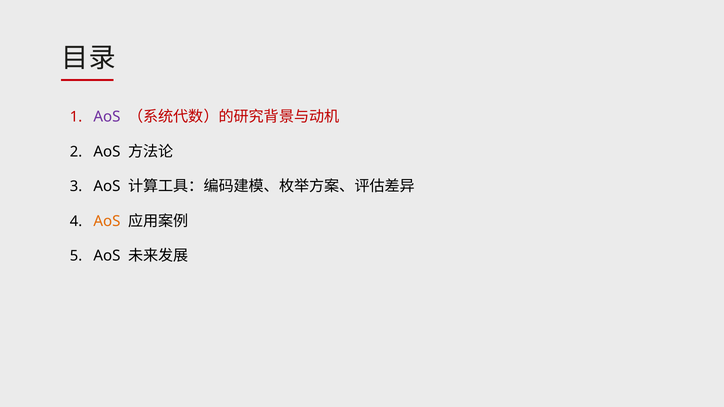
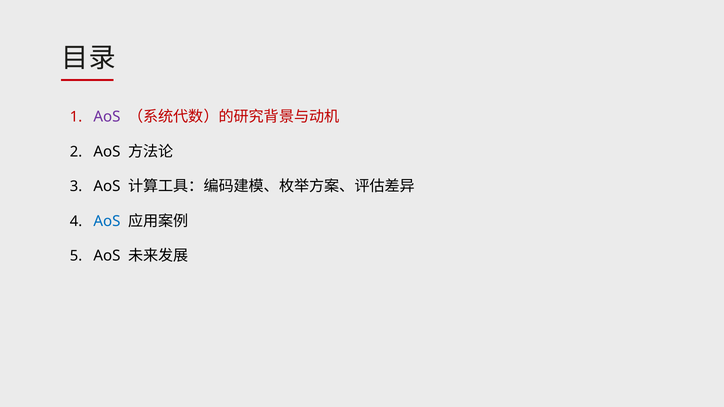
AoS colour: orange -> blue (107, 221)
